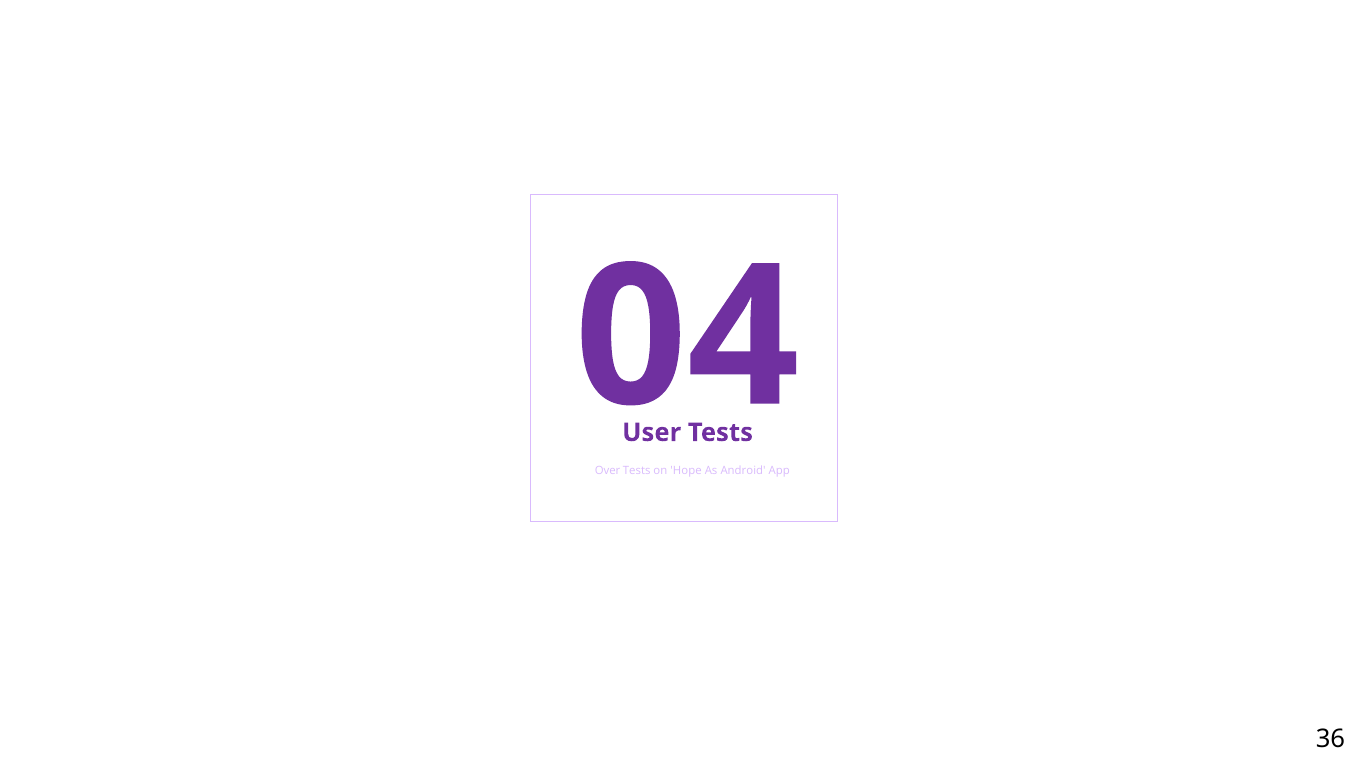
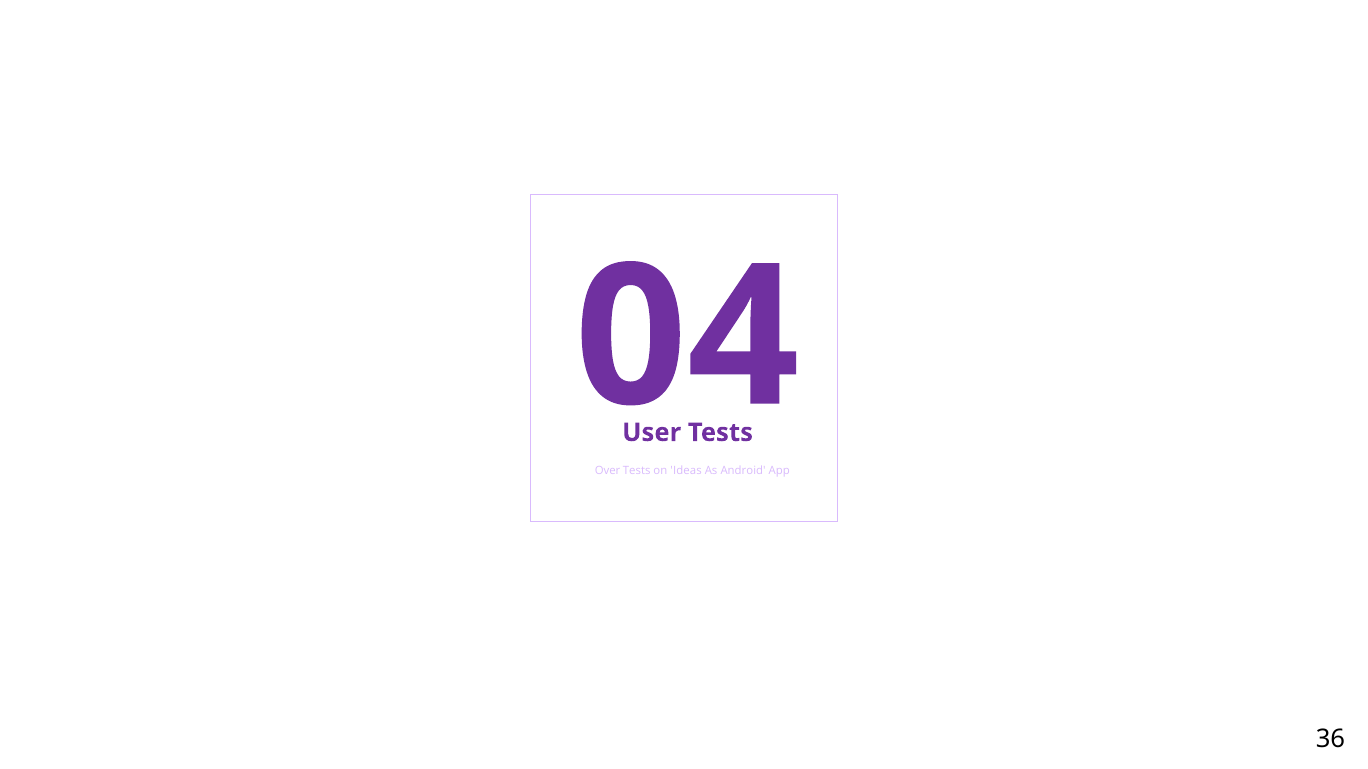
Hope: Hope -> Ideas (686, 471)
